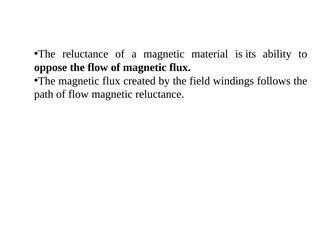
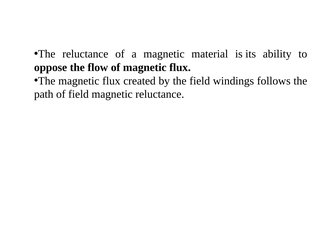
of flow: flow -> field (79, 94)
